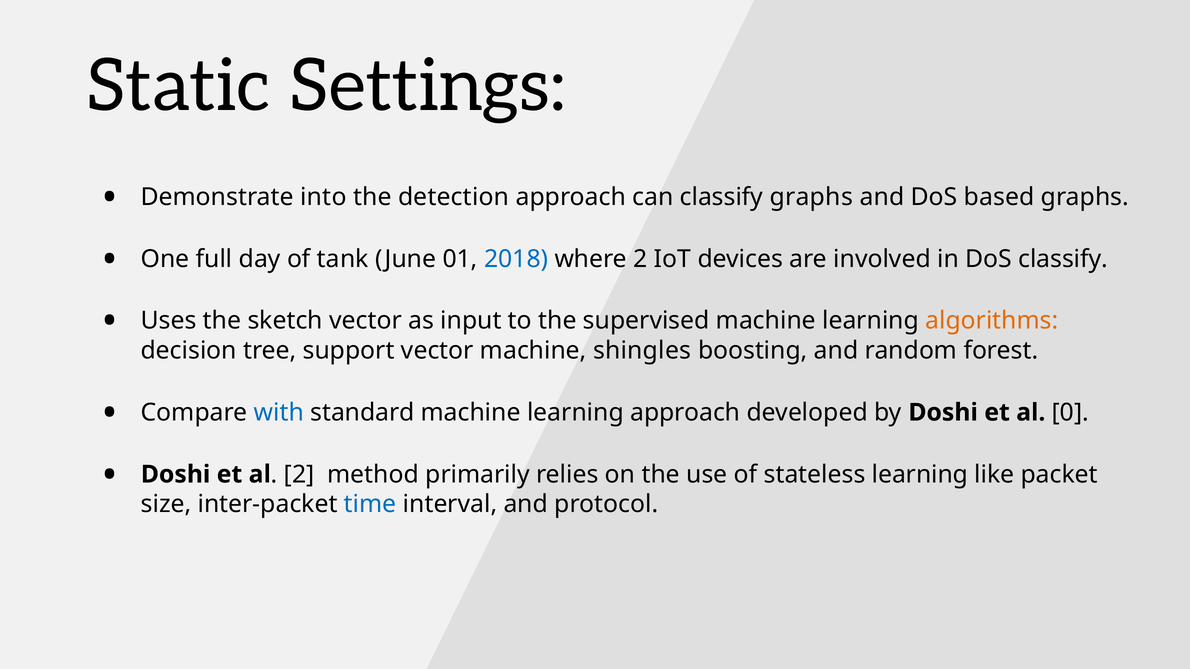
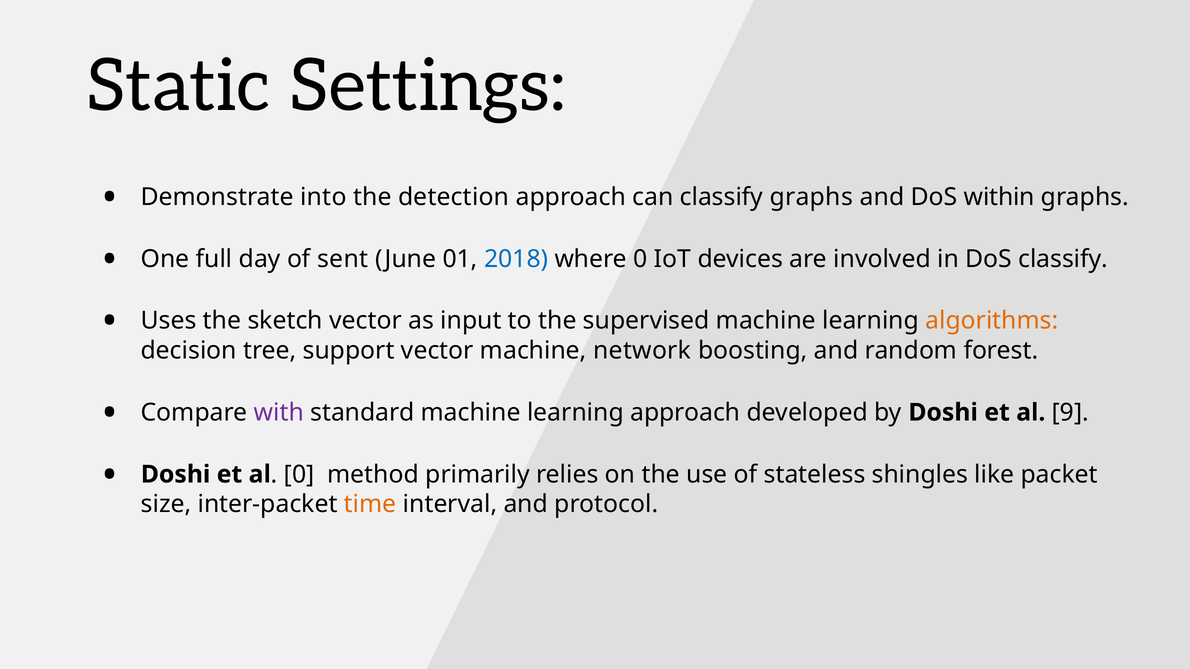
based: based -> within (999, 197)
tank: tank -> sent (343, 259)
where 2: 2 -> 0 (640, 259)
shingles: shingles -> network (642, 351)
with colour: blue -> purple (279, 413)
0: 0 -> 9 (1070, 413)
2: 2 -> 0 (299, 475)
stateless learning: learning -> shingles (920, 475)
time colour: blue -> orange (370, 504)
